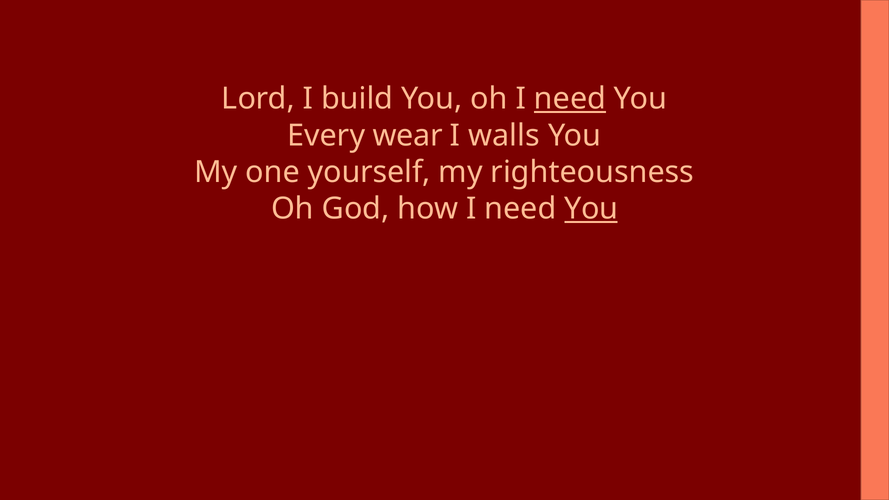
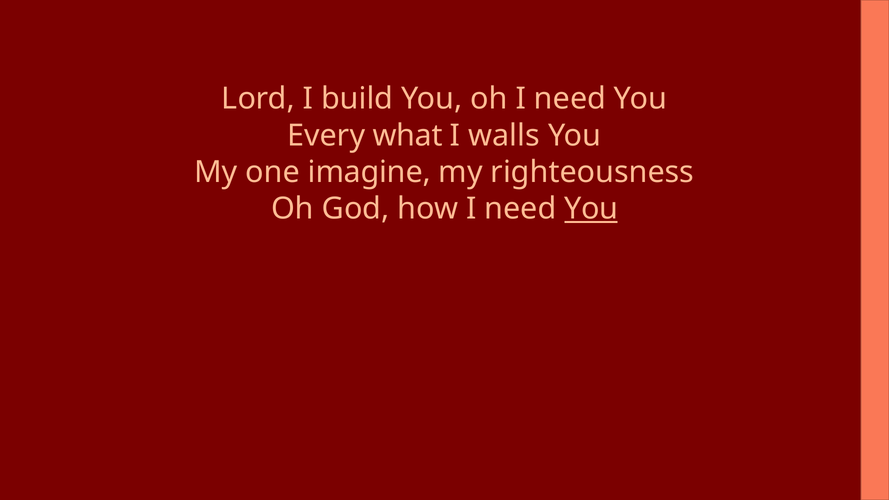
need underline: present -> none (570, 99)
wear: wear -> what (408, 135)
yourself: yourself -> imagine (369, 172)
